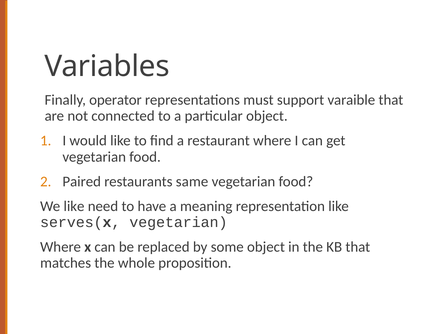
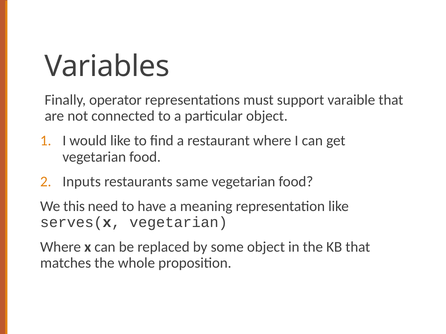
Paired: Paired -> Inputs (82, 182)
We like: like -> this (74, 206)
